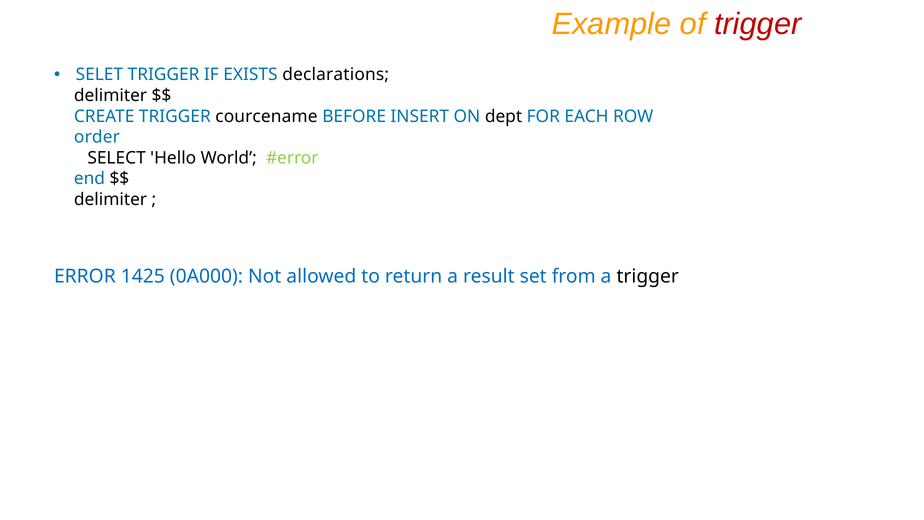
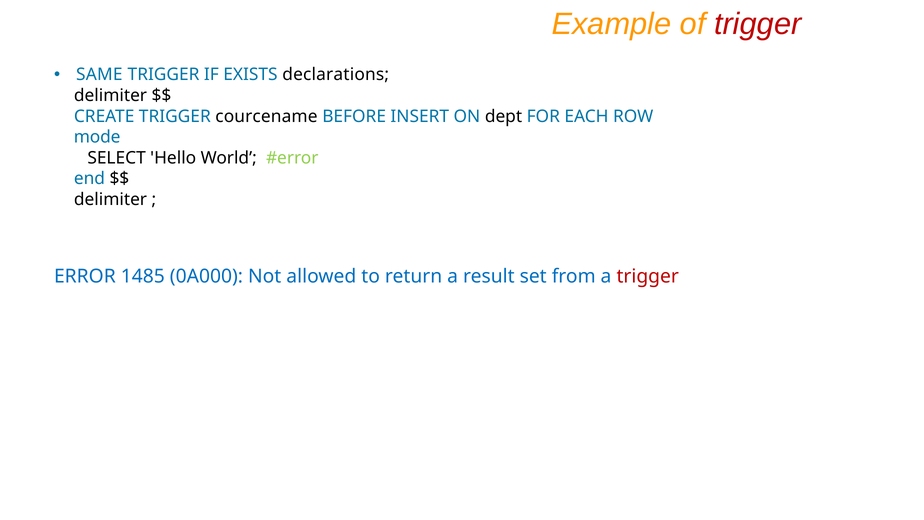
SELET: SELET -> SAME (99, 75)
order: order -> mode (97, 137)
1425: 1425 -> 1485 (143, 276)
trigger colour: black -> red (648, 276)
